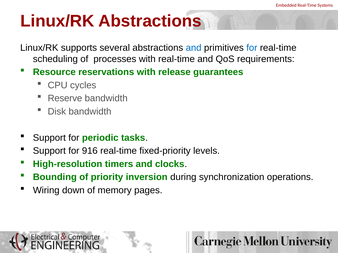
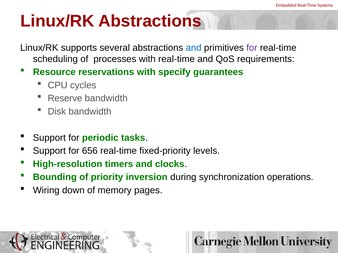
for colour: blue -> purple (252, 48)
release: release -> specify (174, 72)
916: 916 -> 656 (90, 151)
